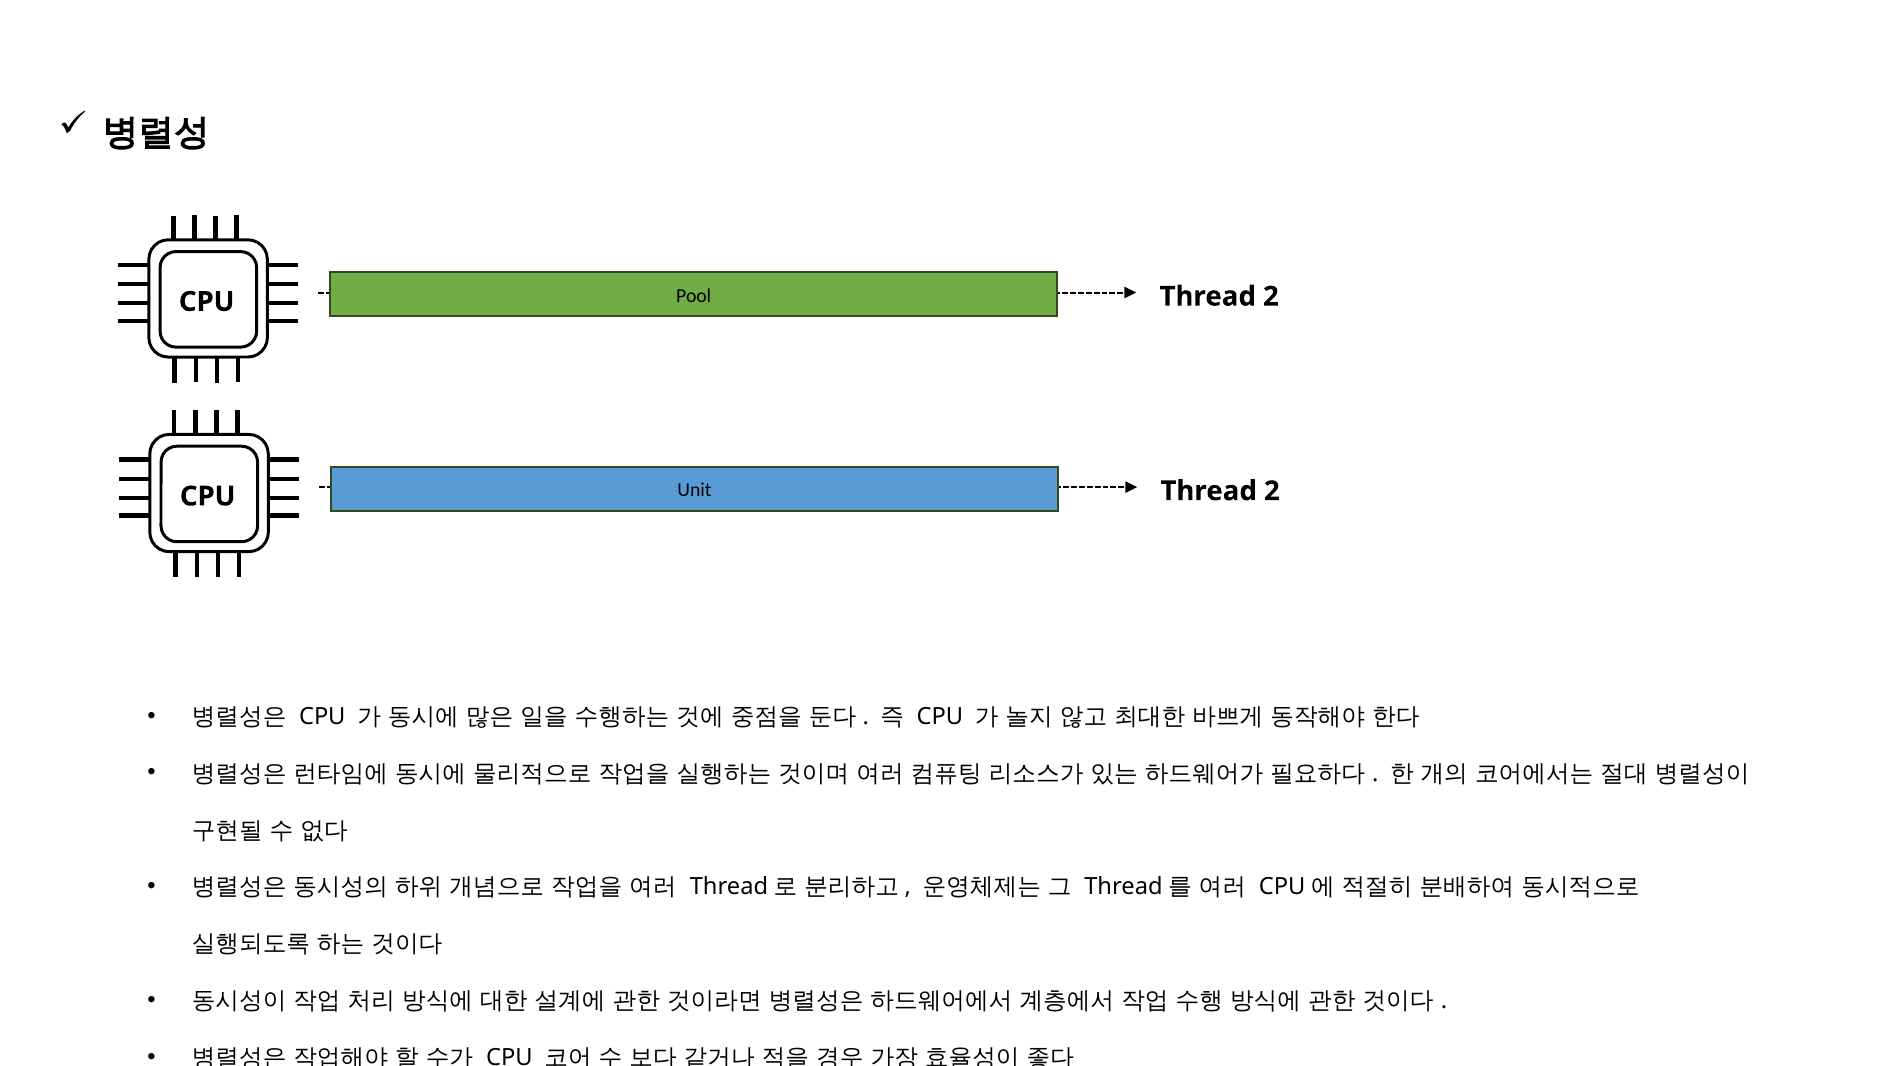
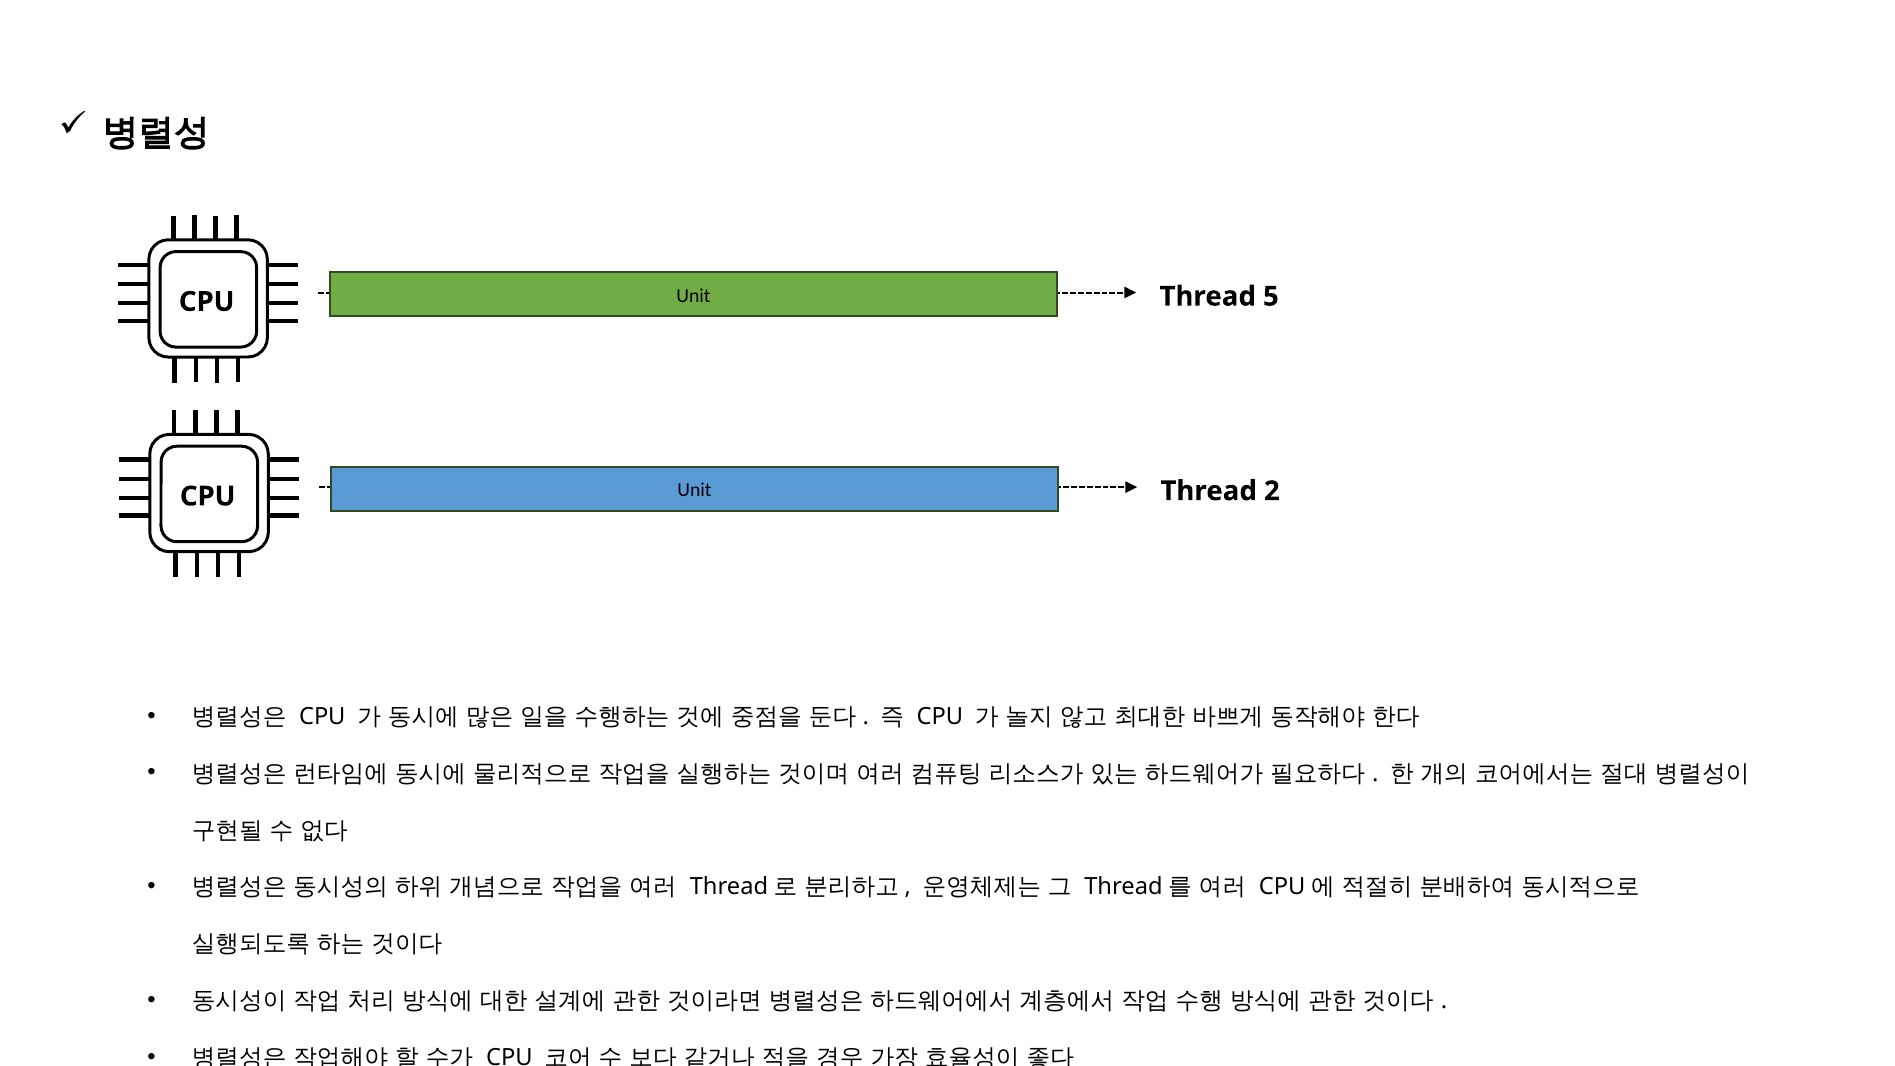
Pool: Pool -> Unit (693, 296)
2: 2 -> 5 (1271, 296)
